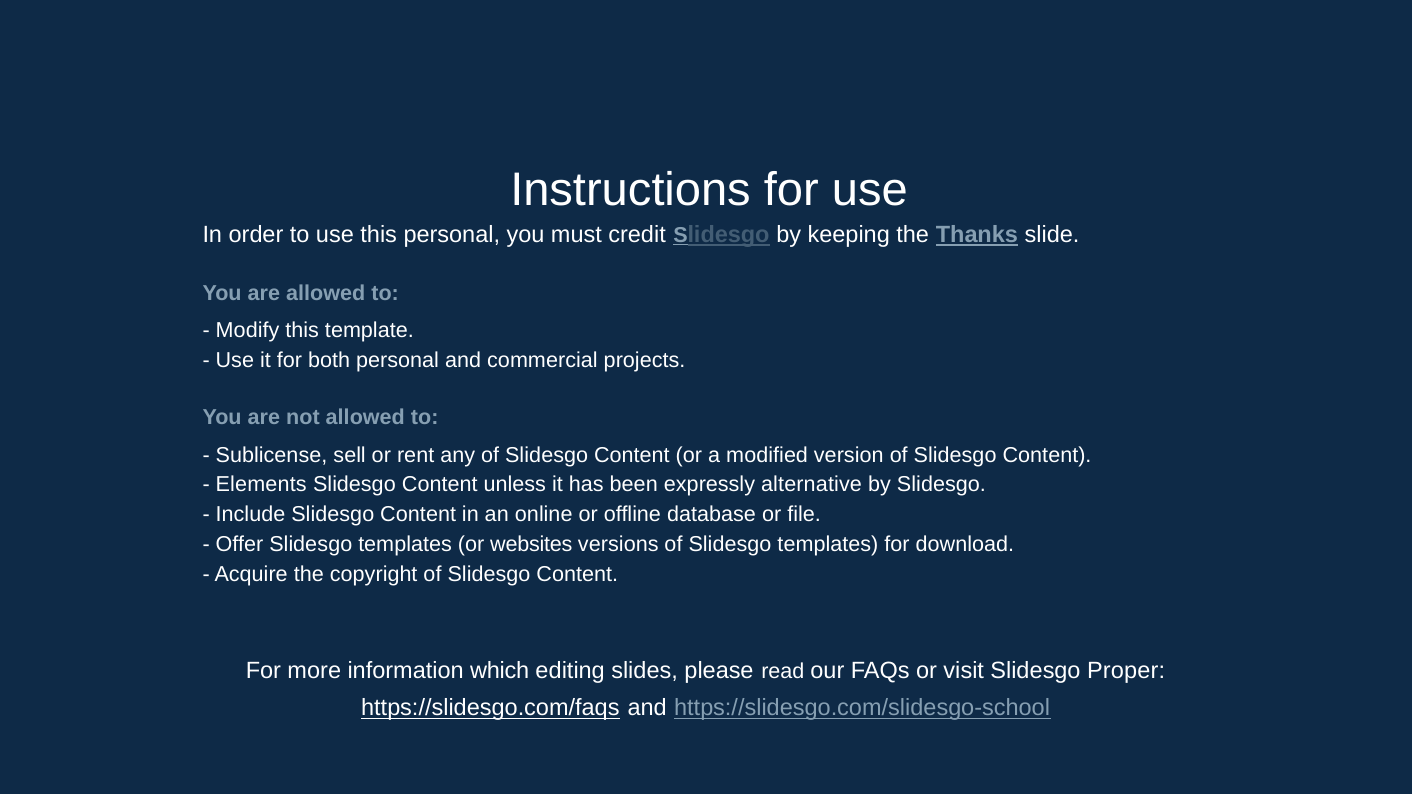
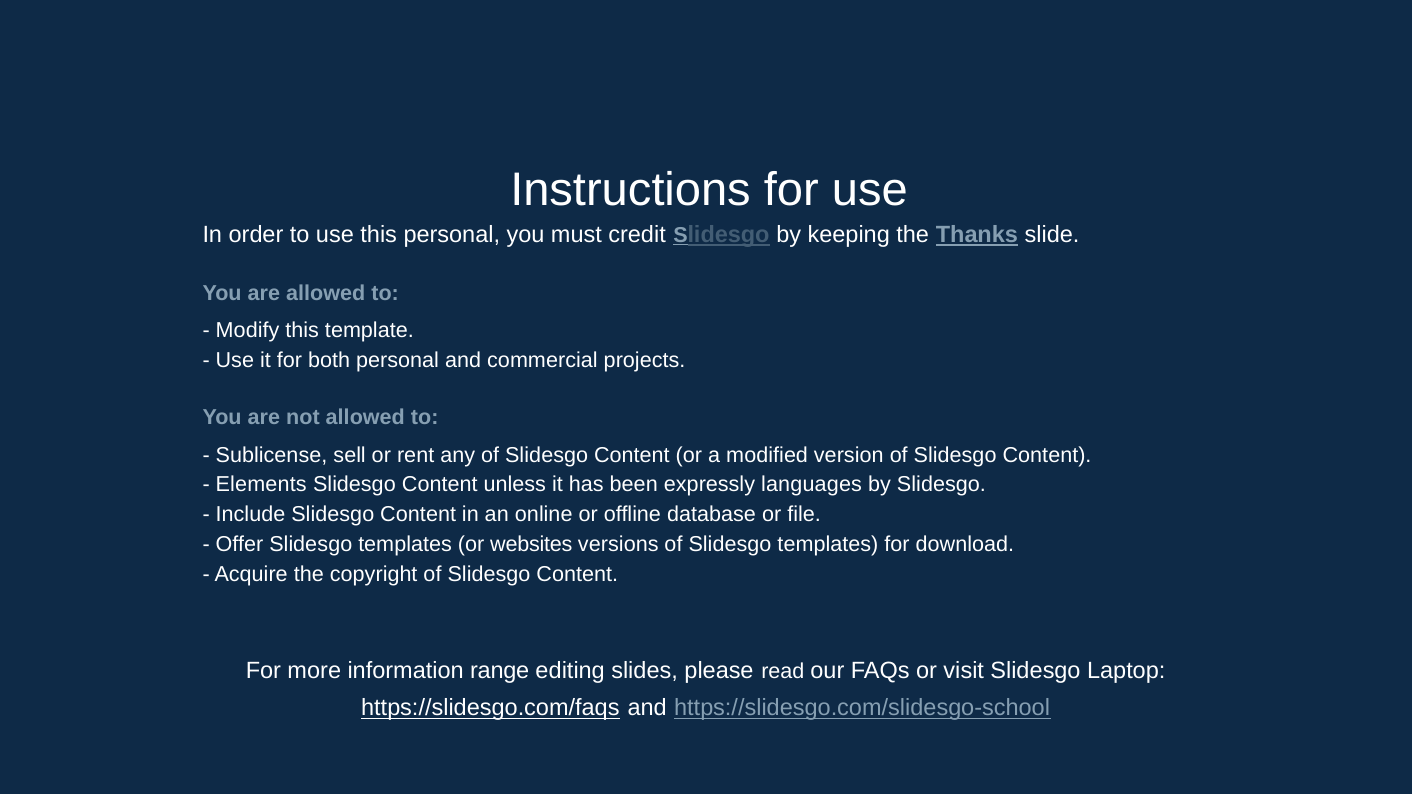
alternative: alternative -> languages (812, 485)
which: which -> range (500, 671)
Proper: Proper -> Laptop (1126, 671)
